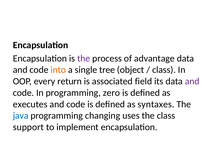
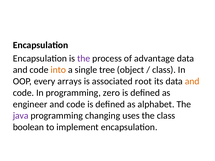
return: return -> arrays (70, 81)
field: field -> root (143, 81)
and colour: purple -> orange (192, 81)
executes: executes -> engineer (30, 104)
syntaxes: syntaxes -> alphabet (156, 104)
java colour: blue -> purple (21, 116)
support: support -> boolean (28, 127)
